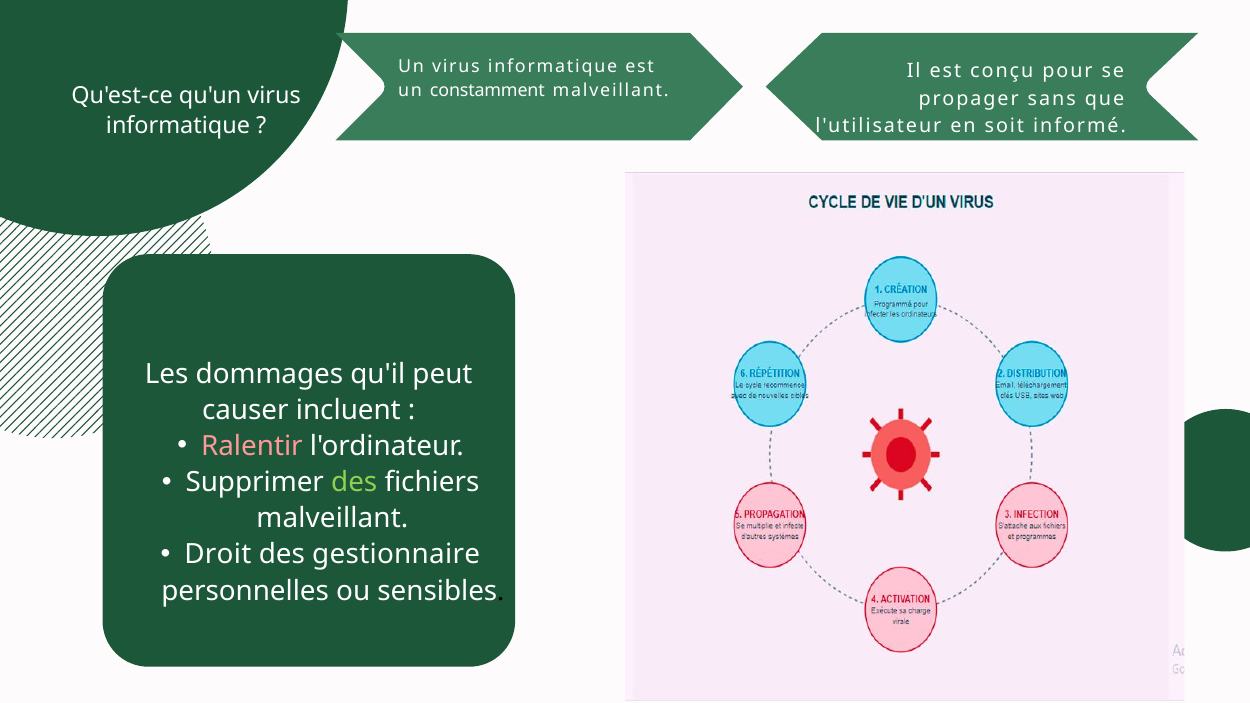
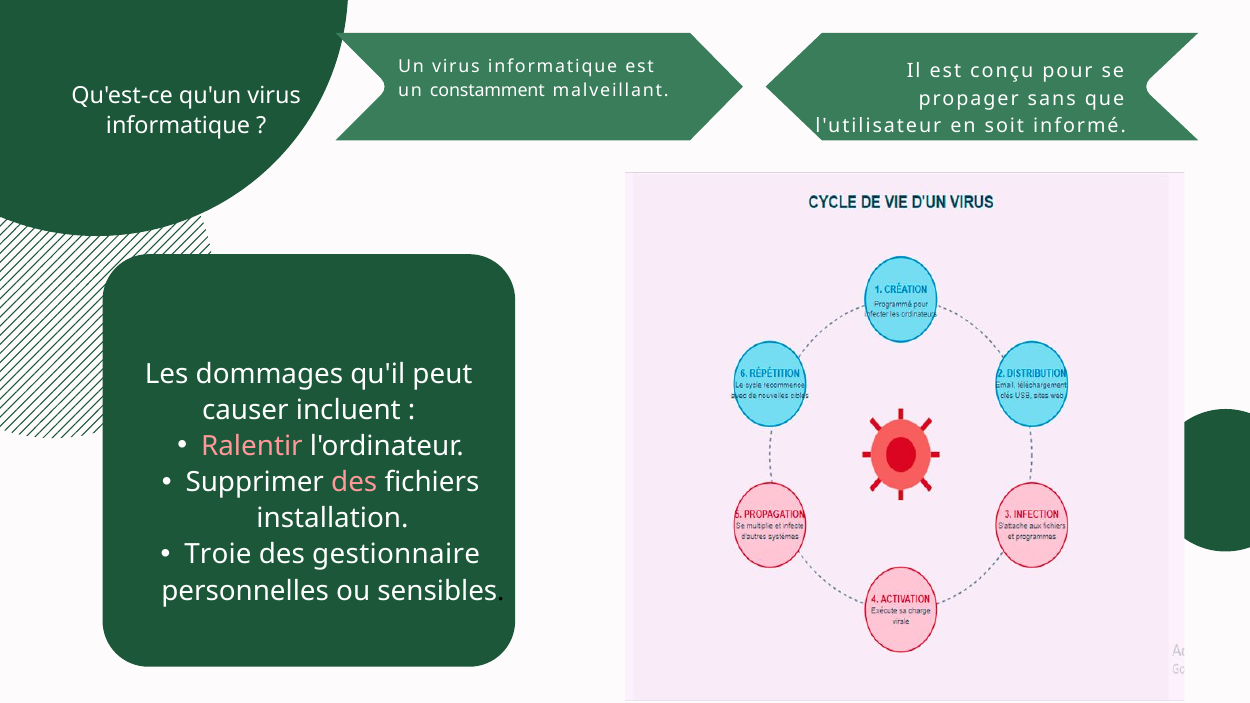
des colour: light green -> pink (354, 482)
malveillant: malveillant -> installation (333, 519)
Droit: Droit -> Troie (218, 555)
